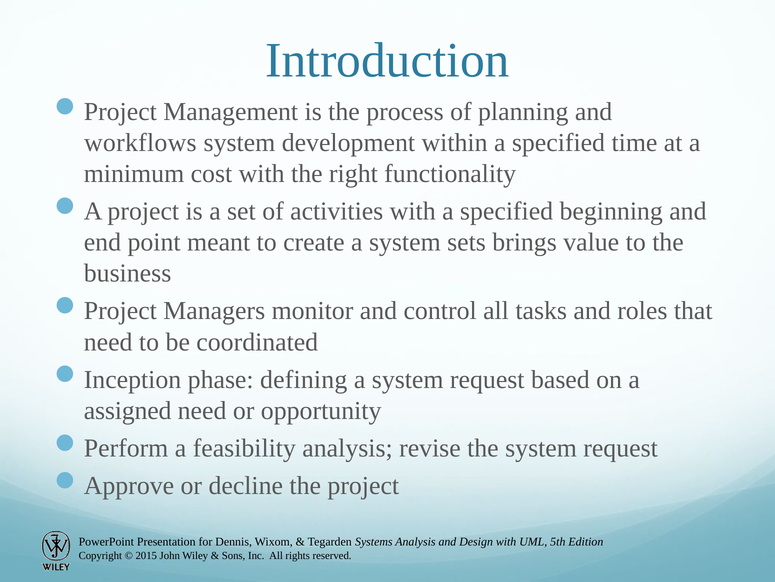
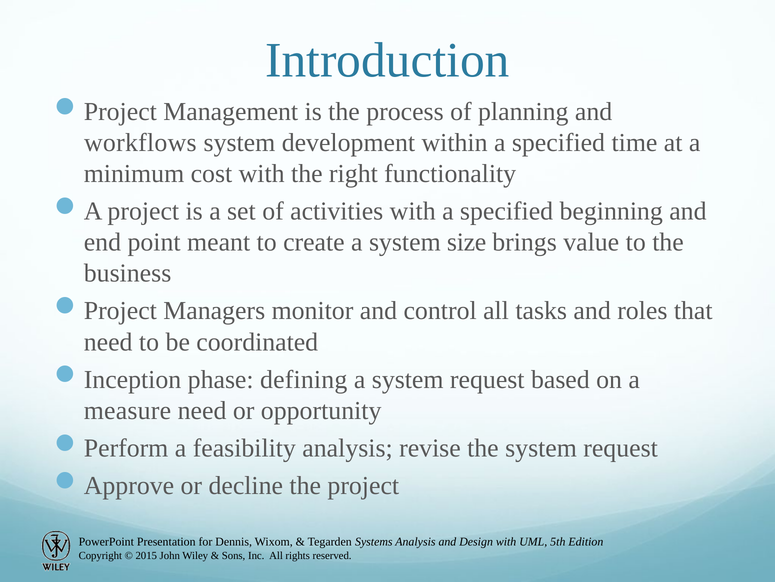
sets: sets -> size (467, 242)
assigned: assigned -> measure (127, 410)
